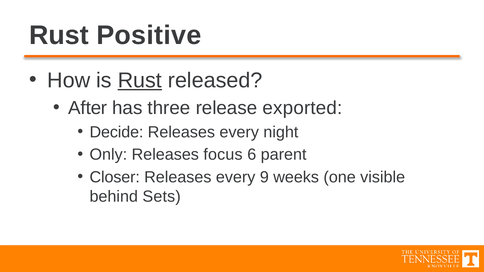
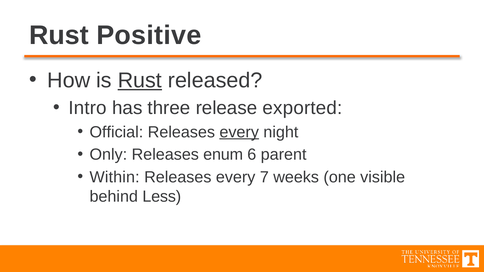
After: After -> Intro (88, 108)
Decide: Decide -> Official (116, 132)
every underline: none -> present (239, 132)
focus: focus -> enum (223, 155)
Closer: Closer -> Within (115, 177)
9: 9 -> 7 (264, 177)
Sets: Sets -> Less (162, 197)
